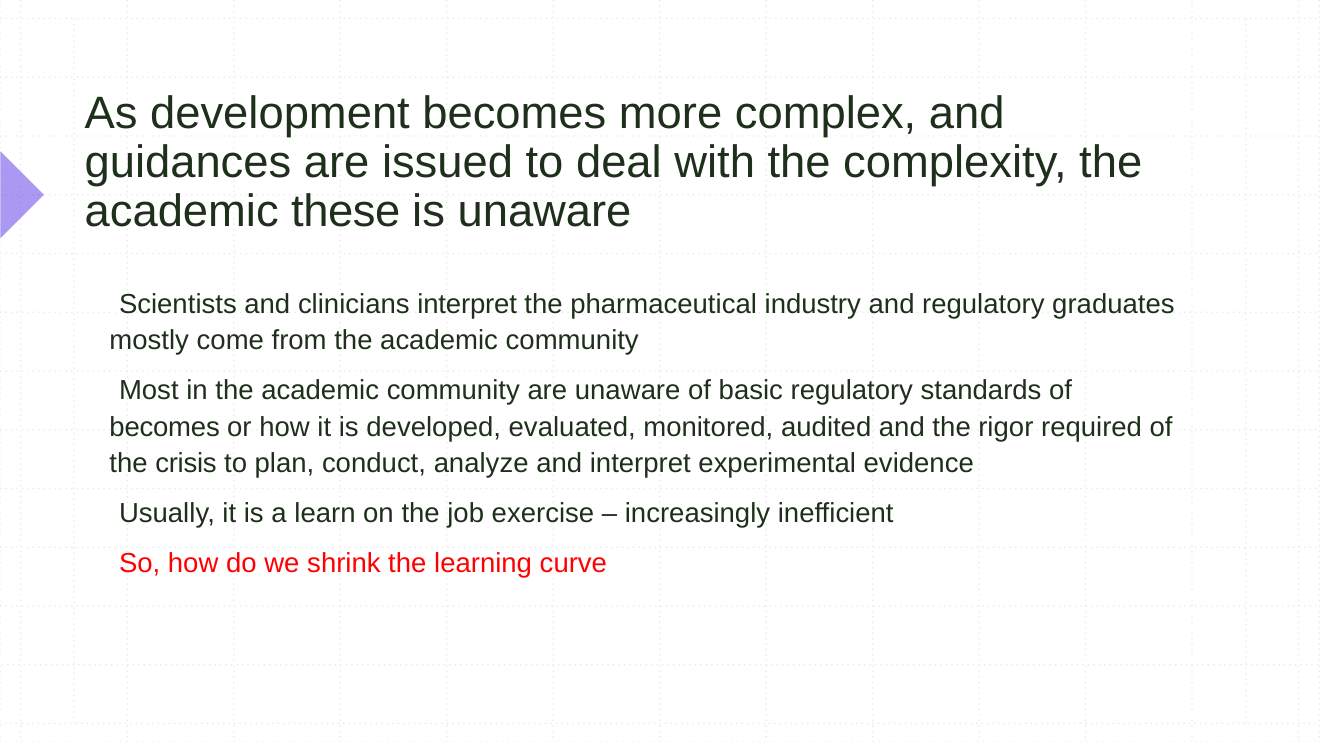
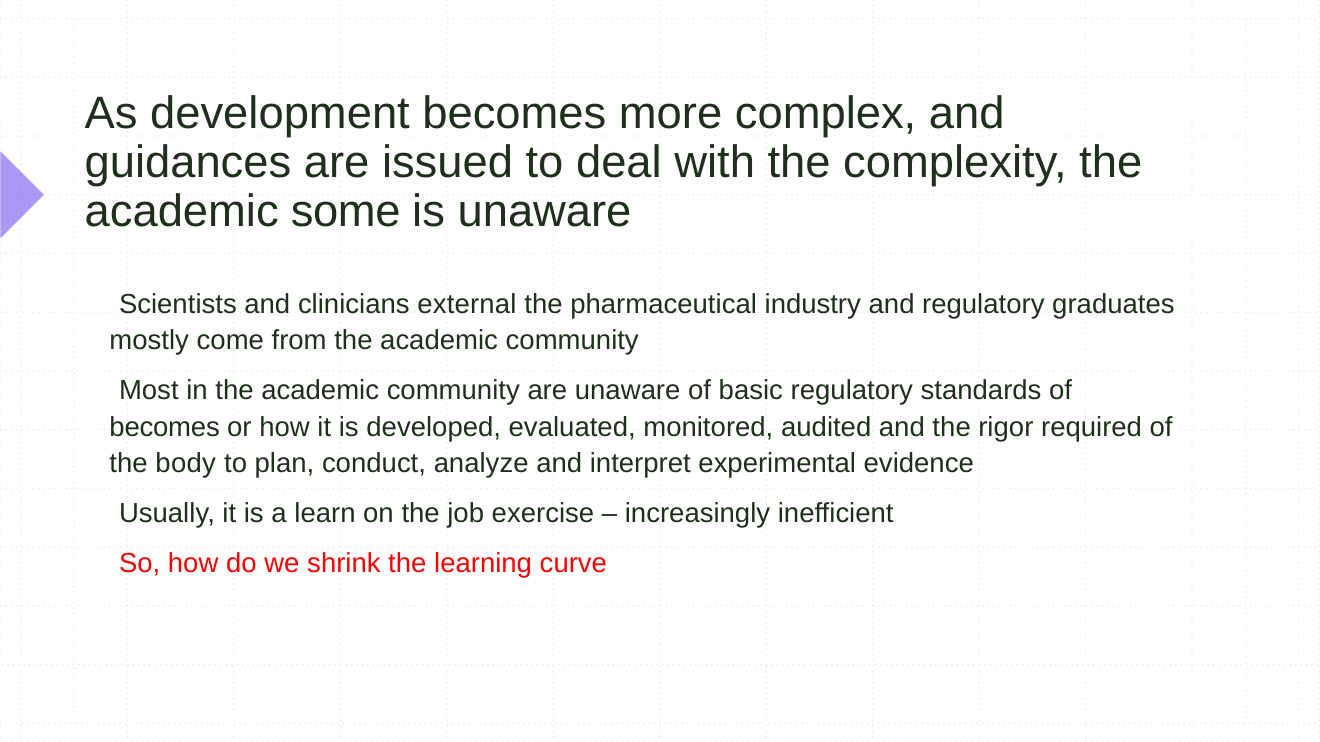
these: these -> some (346, 212)
clinicians interpret: interpret -> external (467, 305)
crisis: crisis -> body (186, 464)
